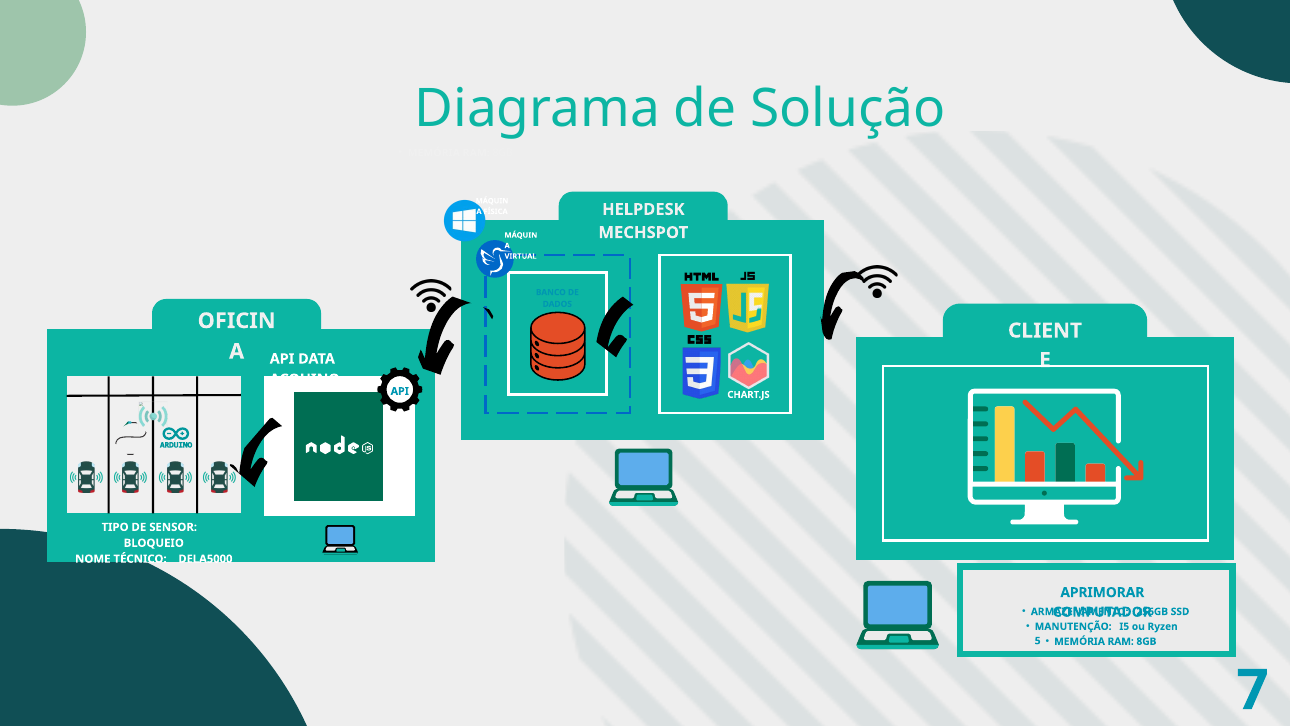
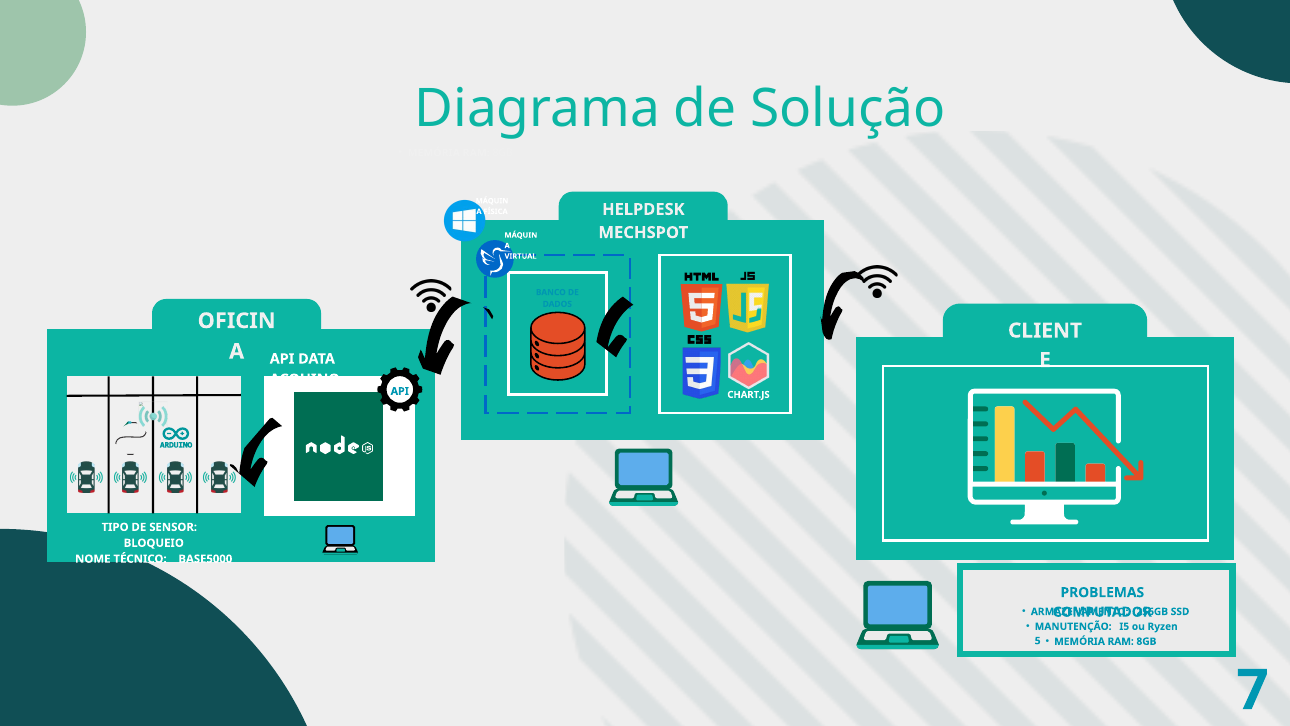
DELA5000: DELA5000 -> BASE5000 (205, 559)
APRIMORAR: APRIMORAR -> PROBLEMAS (1102, 592)
